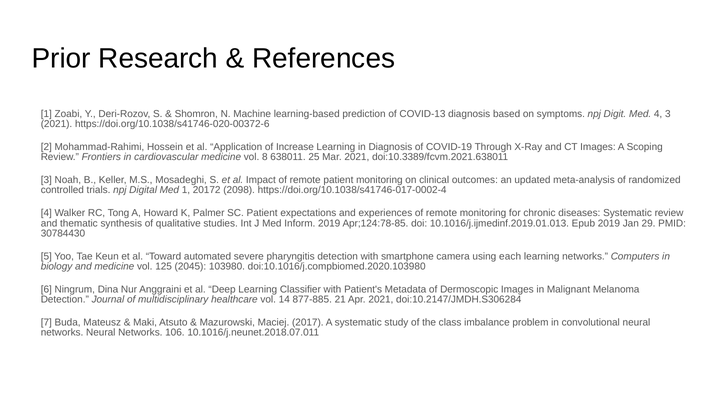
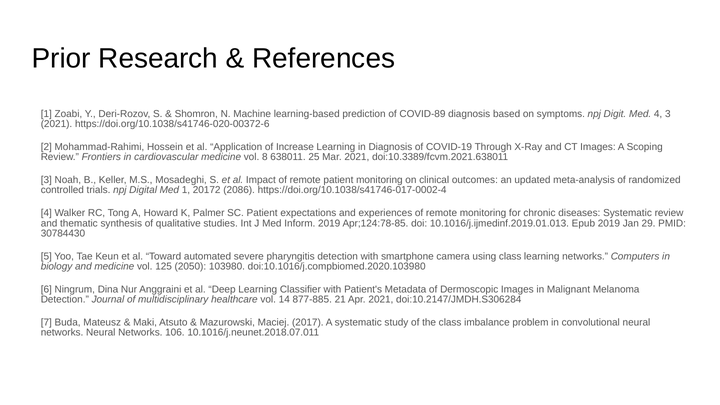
COVID-13: COVID-13 -> COVID-89 (422, 114)
2098: 2098 -> 2086 (239, 190)
using each: each -> class (510, 256)
2045: 2045 -> 2050 (190, 267)
